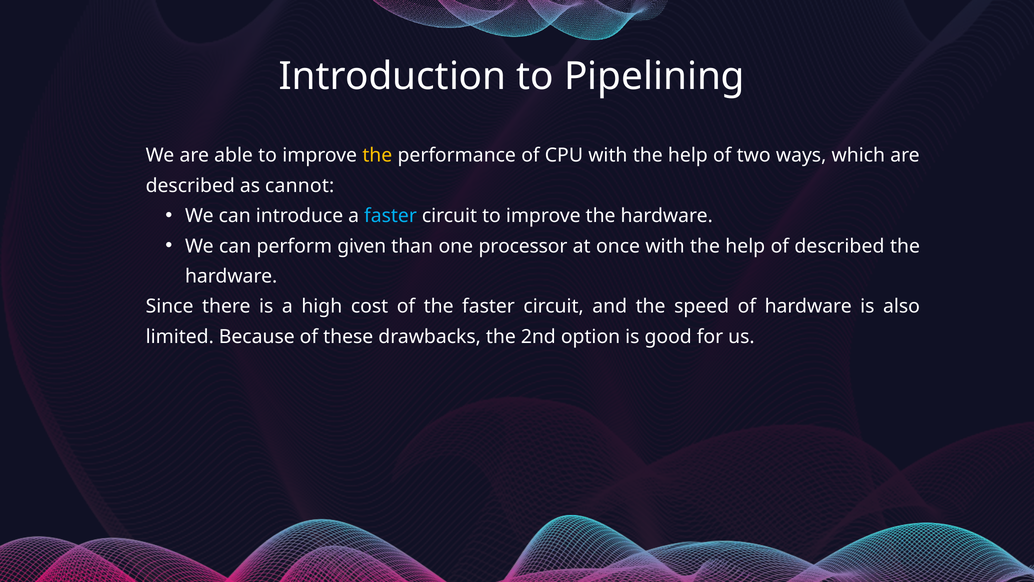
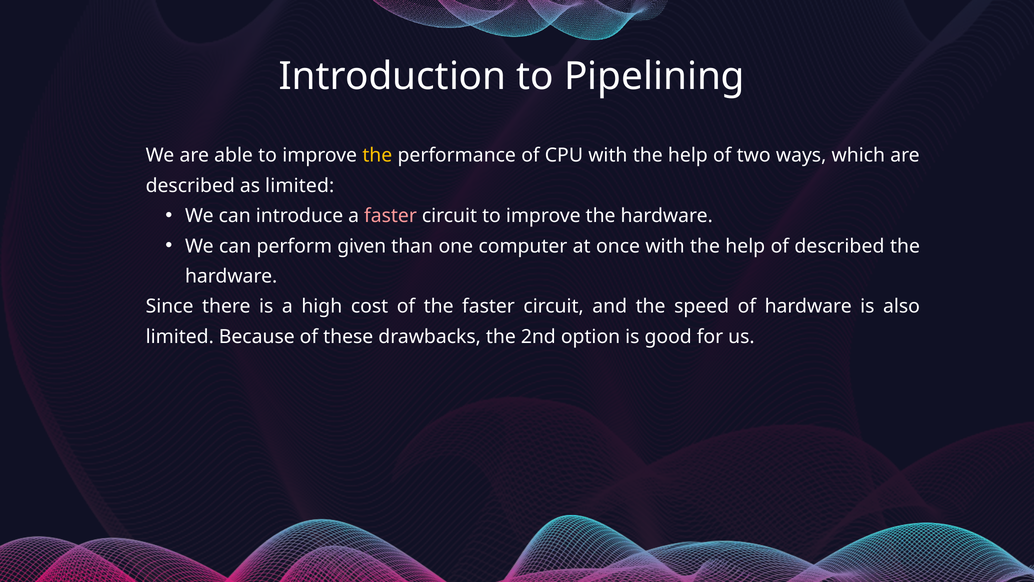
as cannot: cannot -> limited (300, 185)
faster colour: light blue -> pink (391, 216)
processor: processor -> computer (523, 246)
